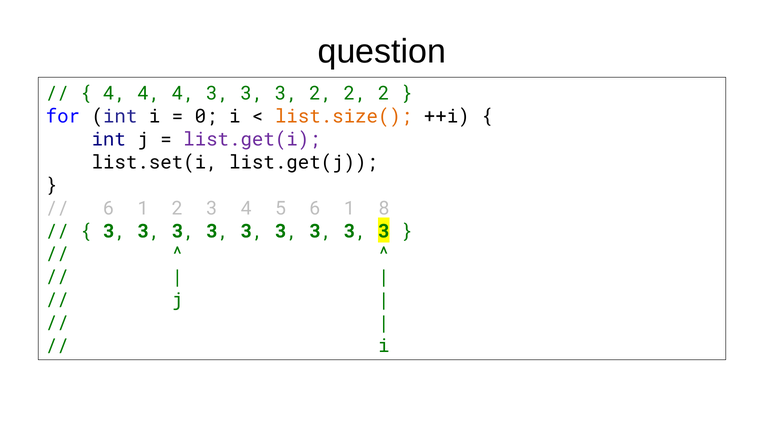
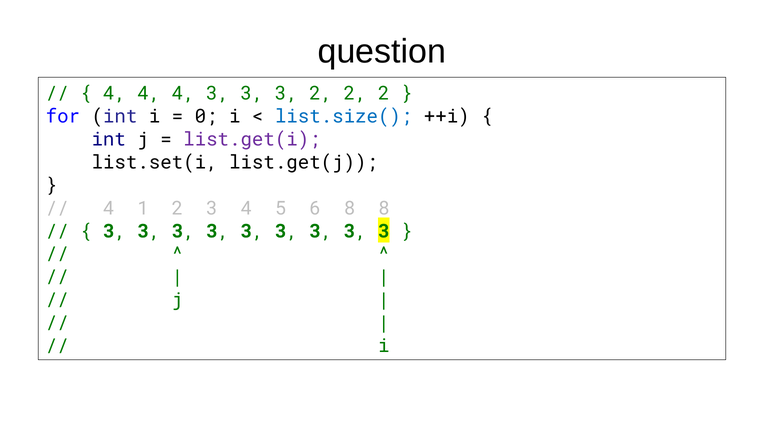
list.size( colour: orange -> blue (344, 116)
6: 6 -> 4 (109, 208)
5 6 1: 1 -> 8 (349, 208)
